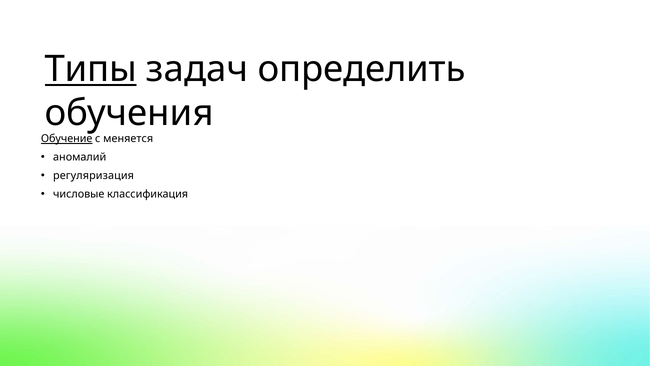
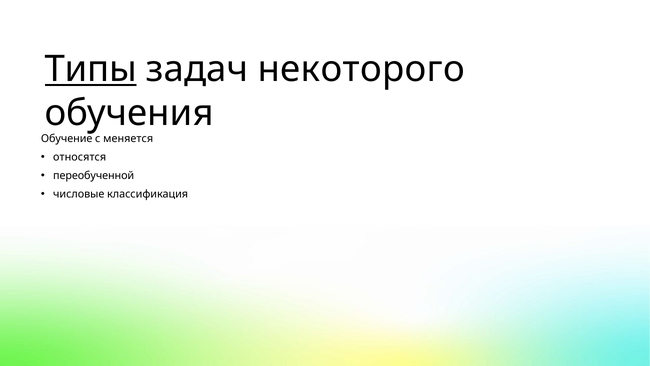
определить: определить -> некоторого (361, 69)
Обучение underline: present -> none (67, 139)
аномалий: аномалий -> относятся (80, 157)
регуляризация: регуляризация -> переобученной (94, 176)
